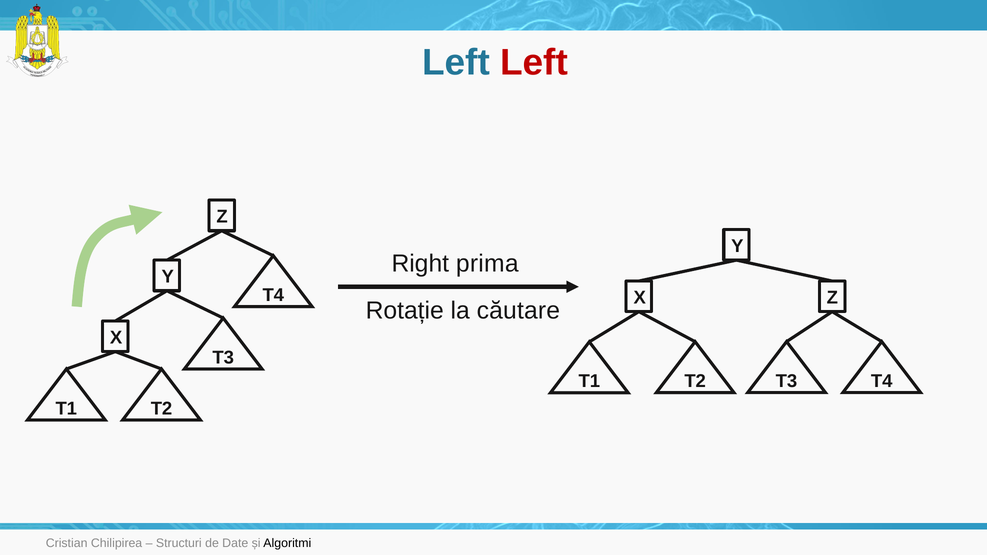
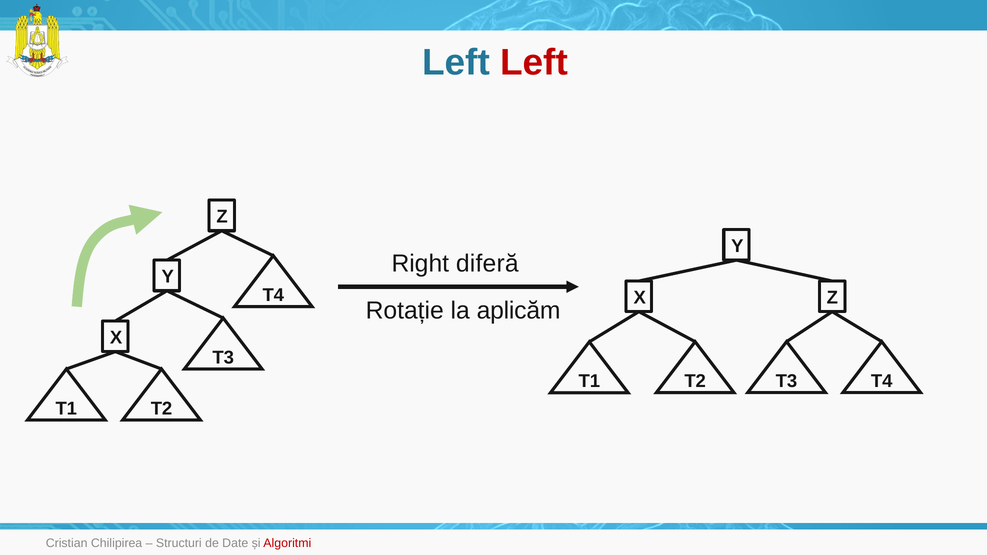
prima: prima -> diferă (487, 264)
căutare: căutare -> aplicăm (519, 311)
Algoritmi colour: black -> red (287, 543)
